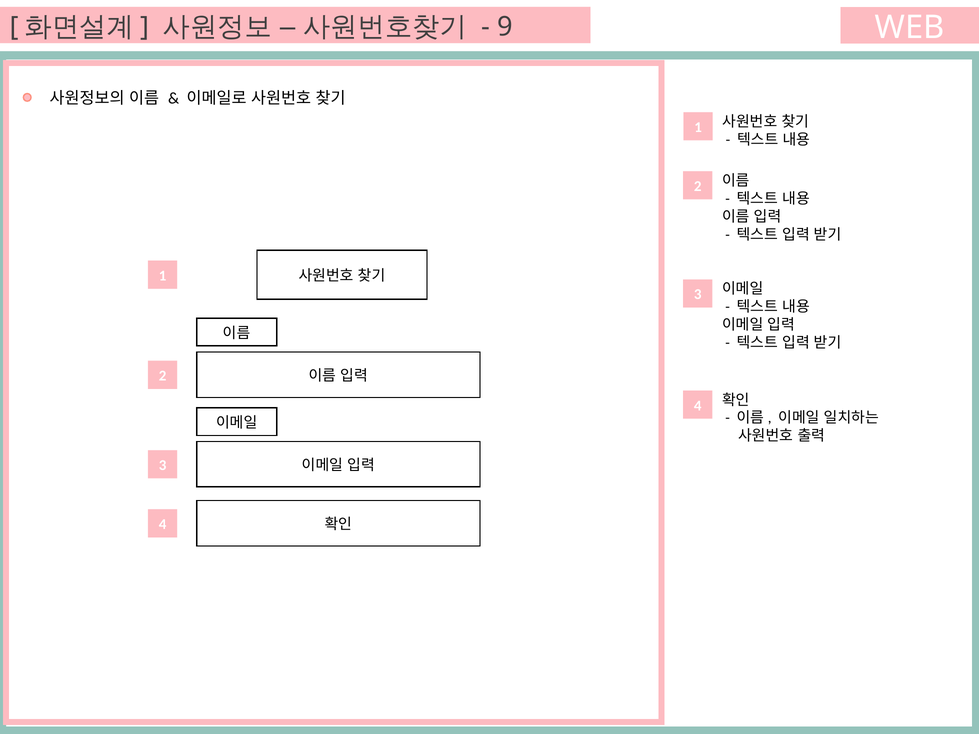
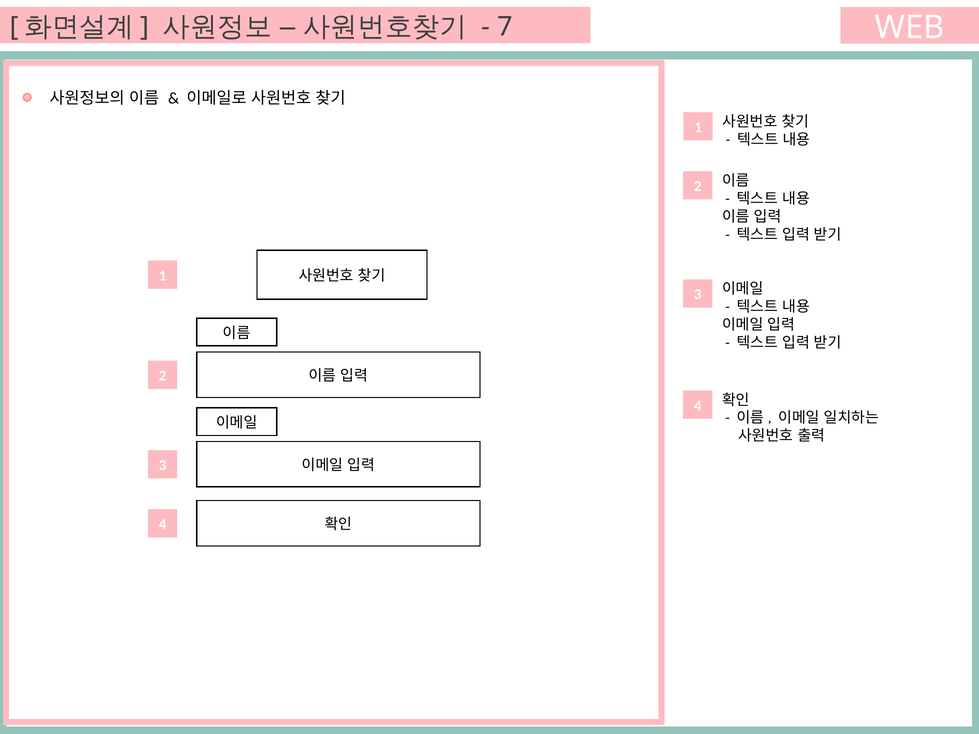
9: 9 -> 7 (505, 27)
